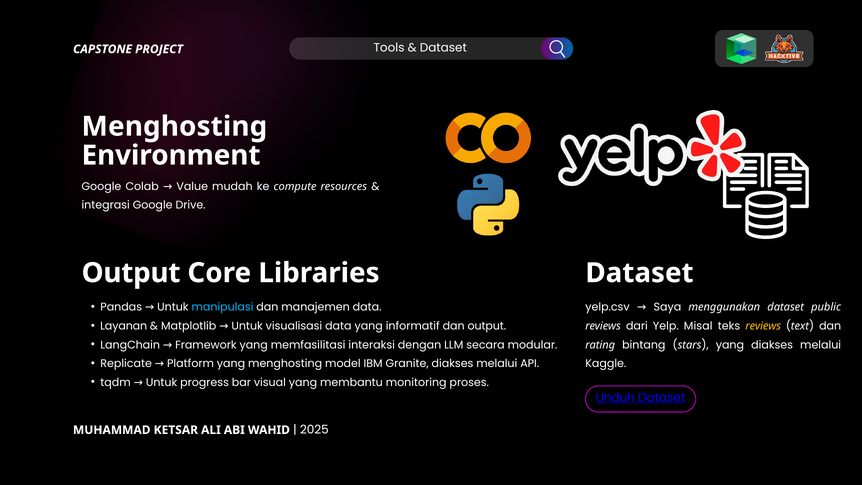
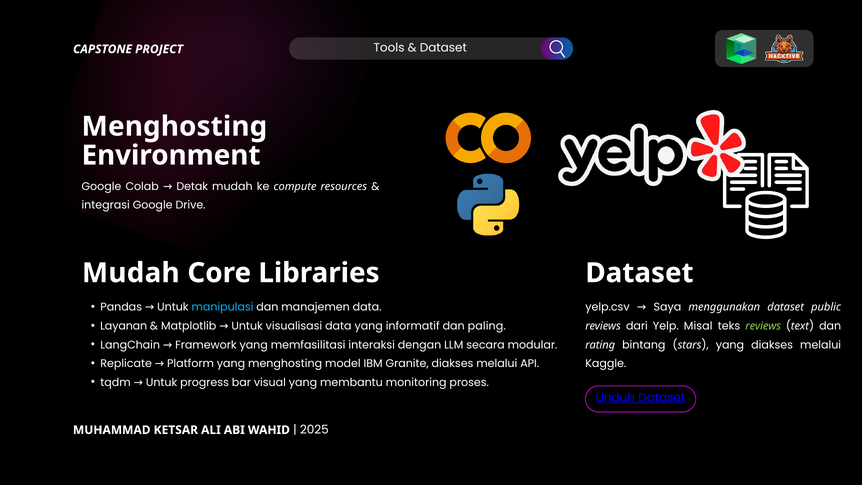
Value: Value -> Detak (192, 186)
Output: Output -> Mudah (131, 273)
dan output: output -> paling (487, 326)
reviews colour: yellow -> light green (763, 326)
